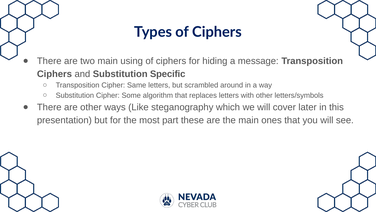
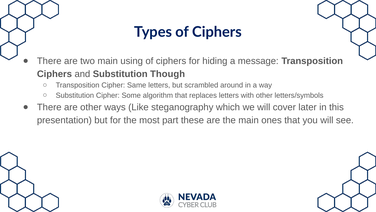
Specific: Specific -> Though (168, 74)
